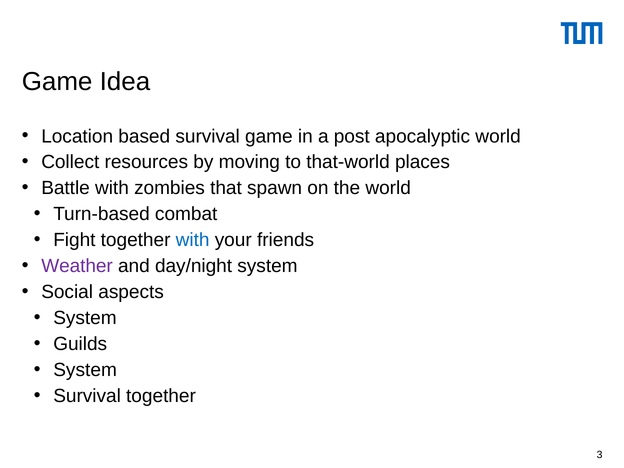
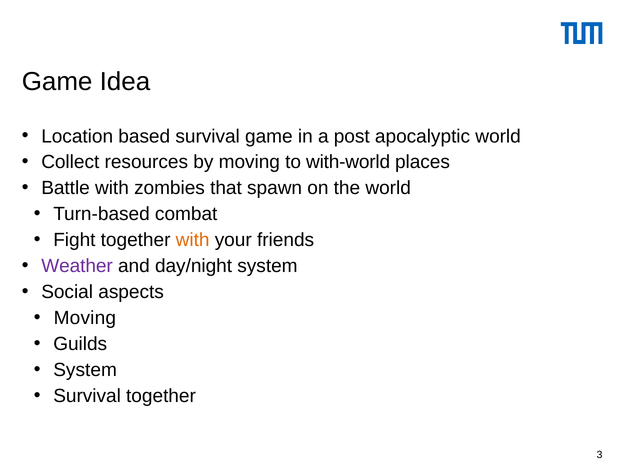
that-world: that-world -> with-world (348, 162)
with colour: blue -> orange (193, 240)
System: System -> Moving (85, 318)
